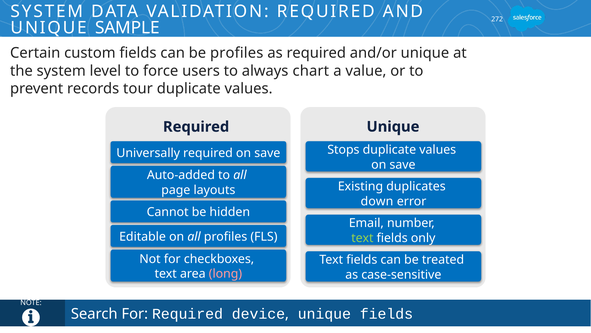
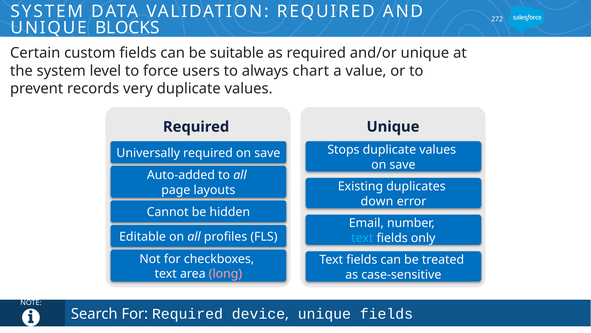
SAMPLE: SAMPLE -> BLOCKS (127, 28)
be profiles: profiles -> suitable (237, 53)
tour: tour -> very (138, 88)
text colour: light green -> light blue (362, 238)
